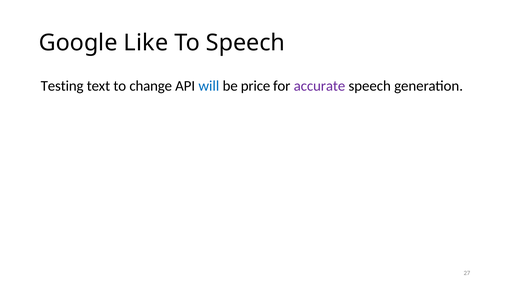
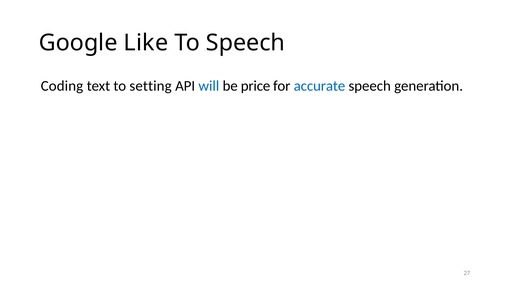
Testing: Testing -> Coding (62, 86)
change: change -> setting (151, 86)
accurate colour: purple -> blue (319, 86)
